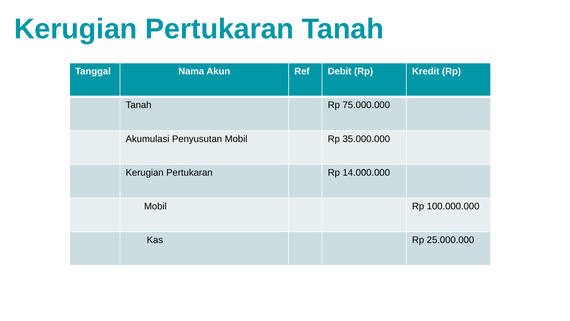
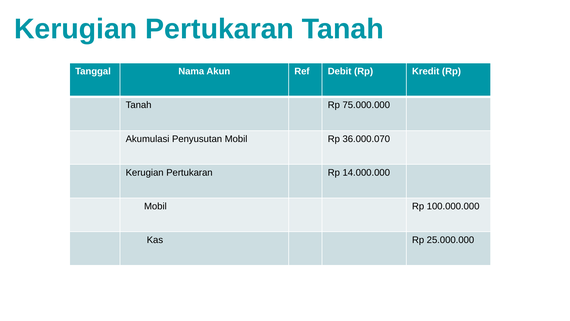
35.000.000: 35.000.000 -> 36.000.070 (366, 139)
